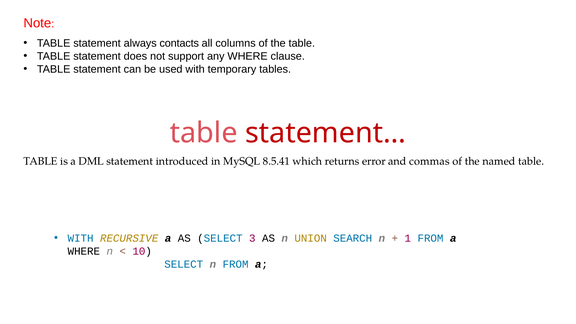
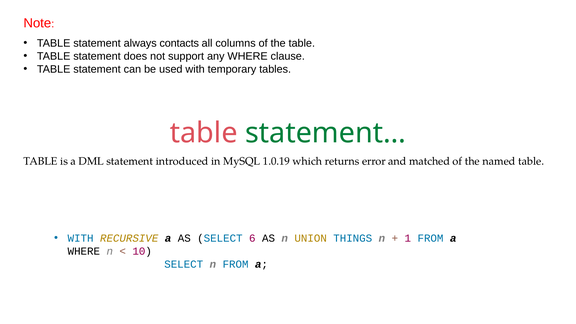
statement… colour: red -> green (326, 133)
8.5.41: 8.5.41 -> 1.0.19 (276, 161)
commas: commas -> matched (430, 161)
3: 3 -> 6 (252, 238)
SEARCH: SEARCH -> THINGS (353, 238)
